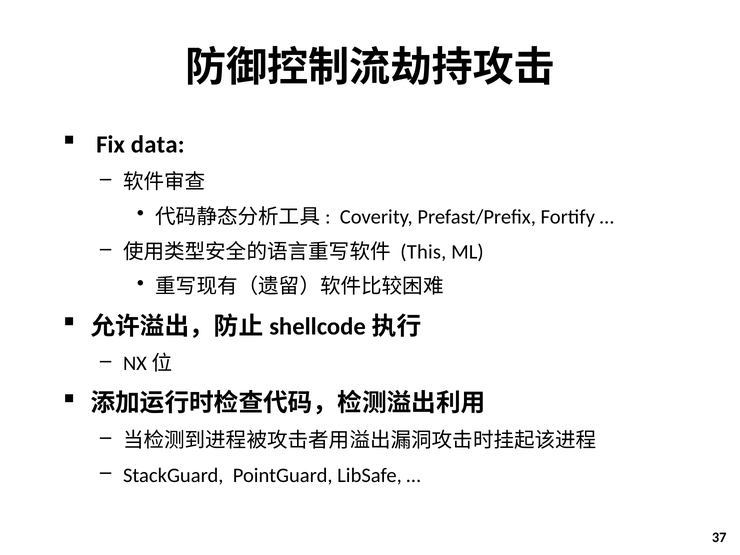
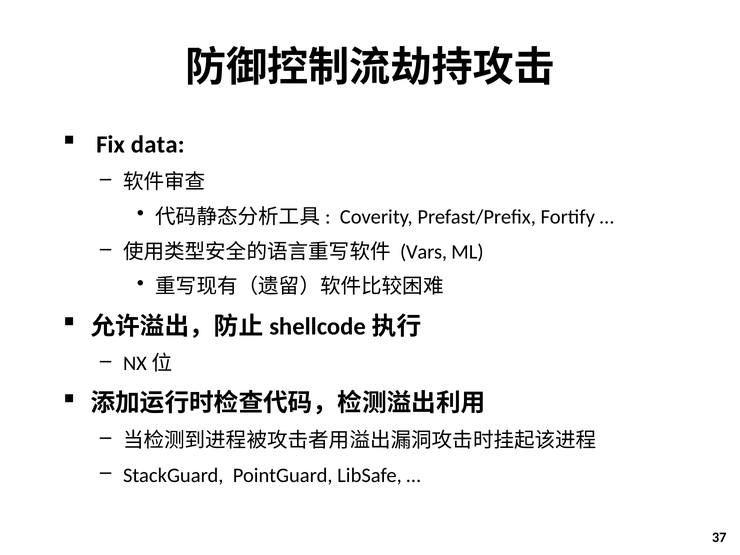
This: This -> Vars (424, 252)
